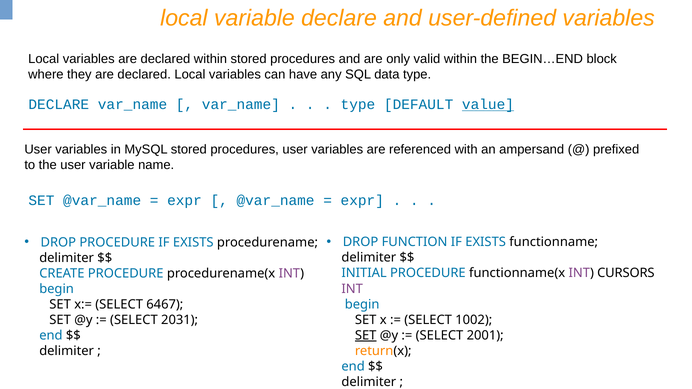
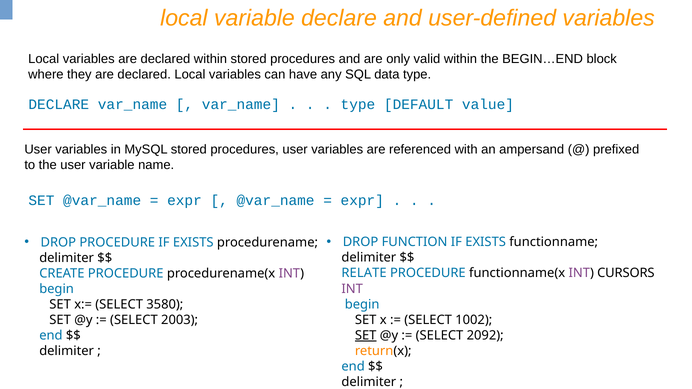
value underline: present -> none (488, 105)
INITIAL: INITIAL -> RELATE (364, 273)
6467: 6467 -> 3580 (165, 305)
2031: 2031 -> 2003 (180, 320)
2001: 2001 -> 2092 (485, 336)
